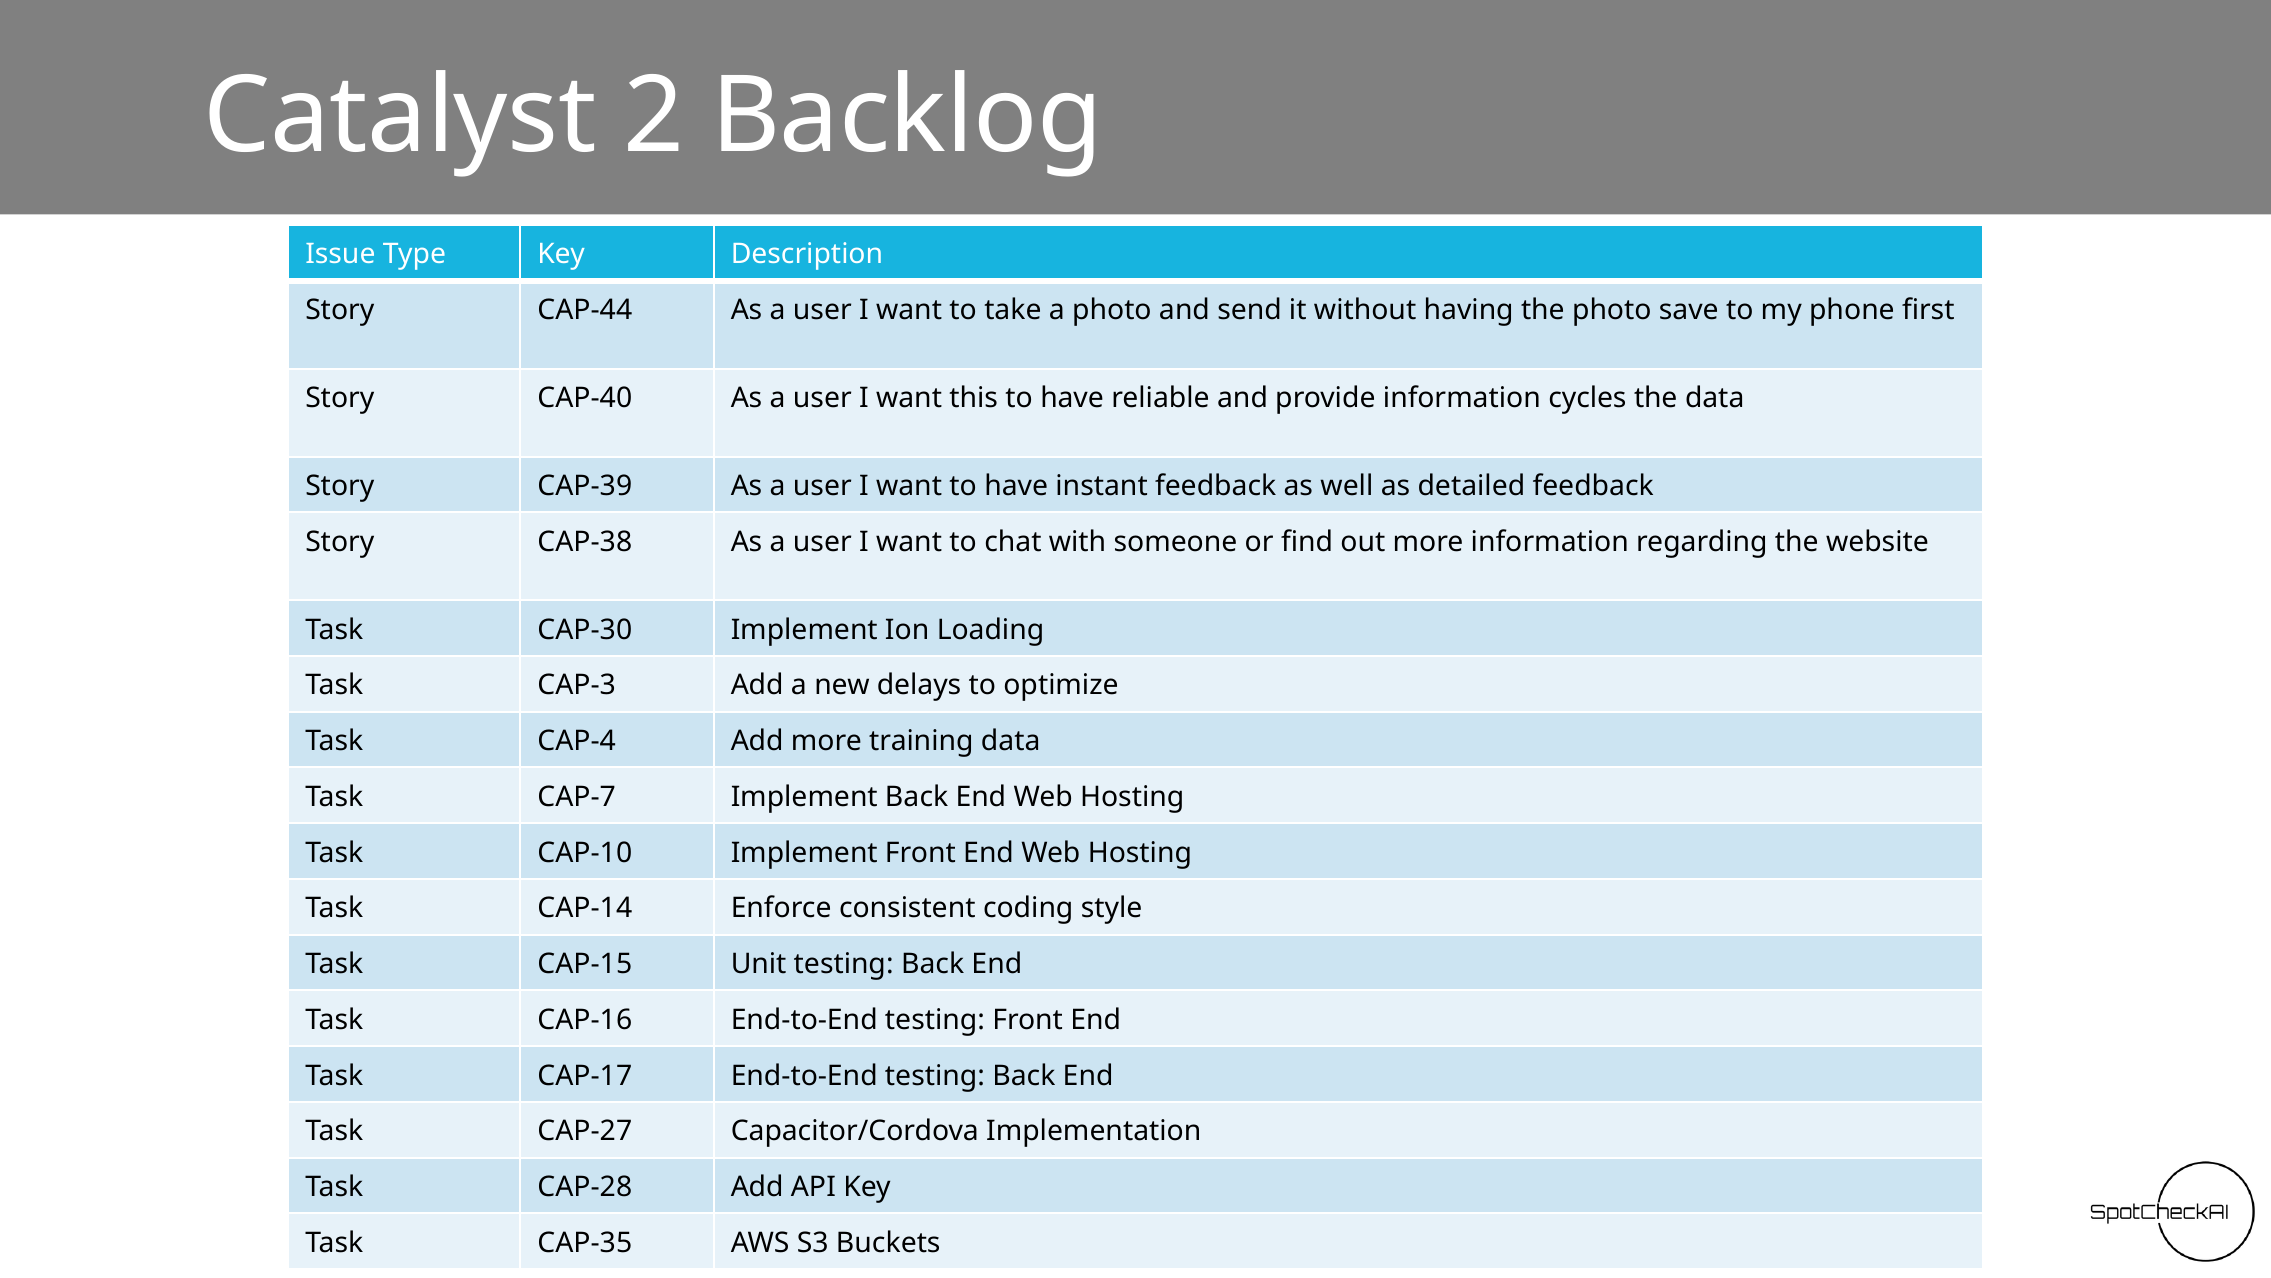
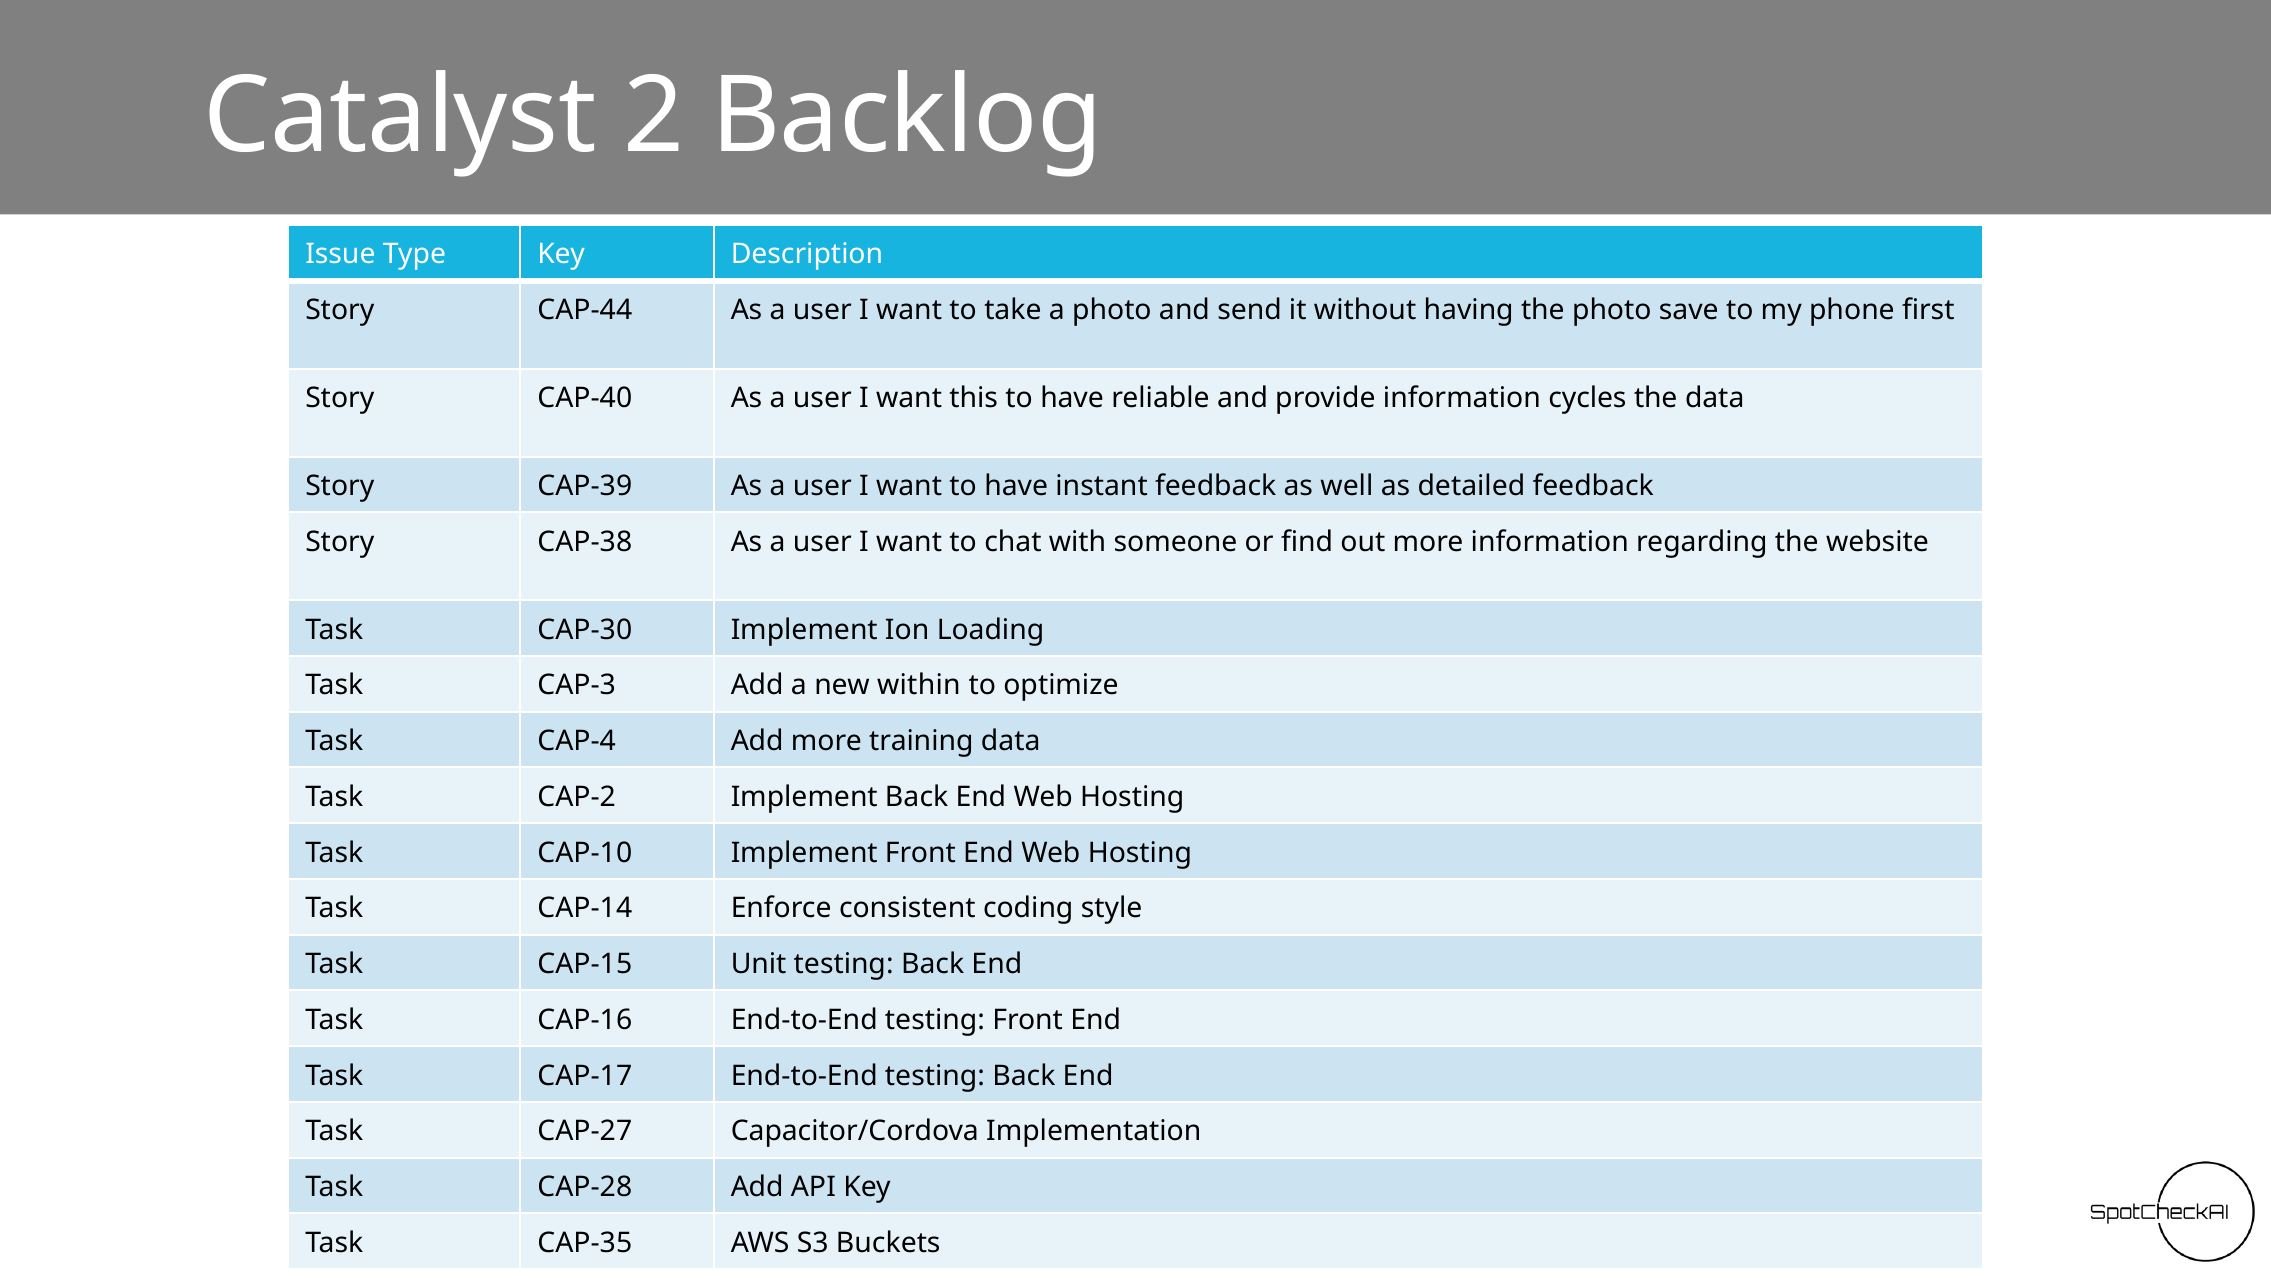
delays: delays -> within (919, 685)
CAP-7: CAP-7 -> CAP-2 (577, 797)
